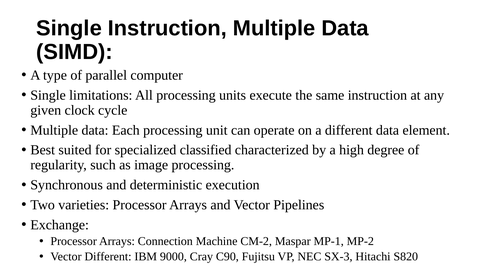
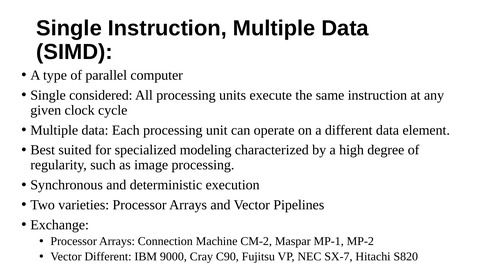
limitations: limitations -> considered (101, 95)
classified: classified -> modeling (206, 150)
SX-3: SX-3 -> SX-7 (338, 257)
